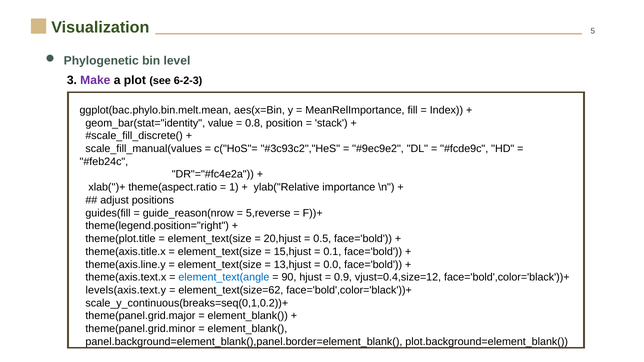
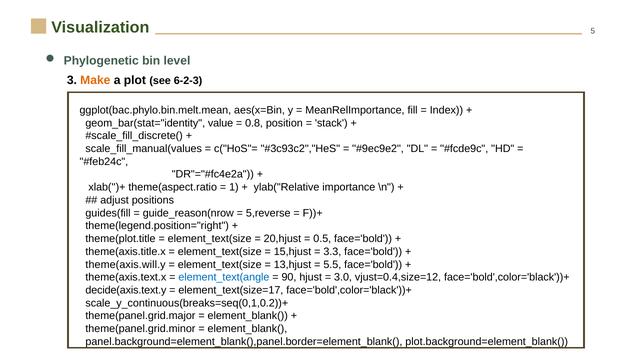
Make colour: purple -> orange (95, 80)
0.1: 0.1 -> 3.3 (332, 252)
theme(axis.line.y: theme(axis.line.y -> theme(axis.will.y (126, 265)
0.0: 0.0 -> 5.5 (332, 265)
0.9: 0.9 -> 3.0 (343, 278)
levels(axis.text.y: levels(axis.text.y -> decide(axis.text.y (126, 290)
element_text(size=62: element_text(size=62 -> element_text(size=17 (231, 290)
